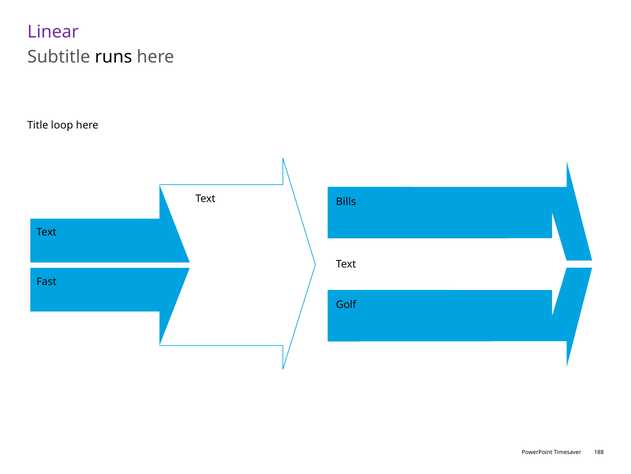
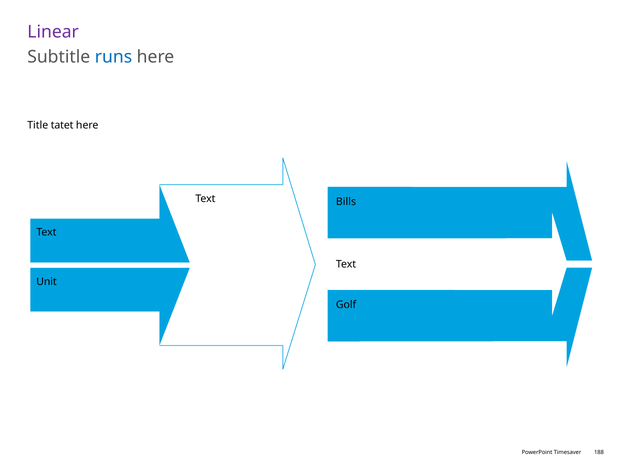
runs colour: black -> blue (113, 57)
loop: loop -> tatet (62, 125)
Fast: Fast -> Unit (47, 281)
